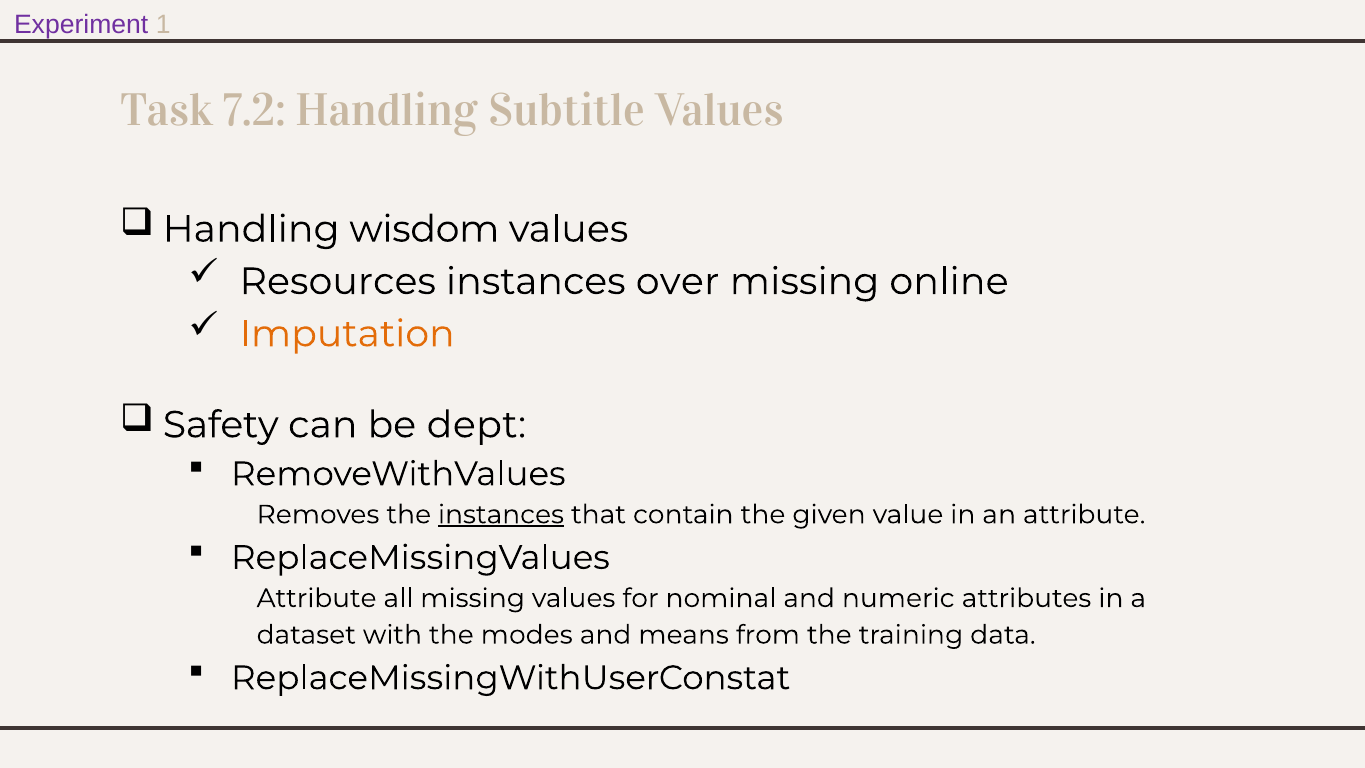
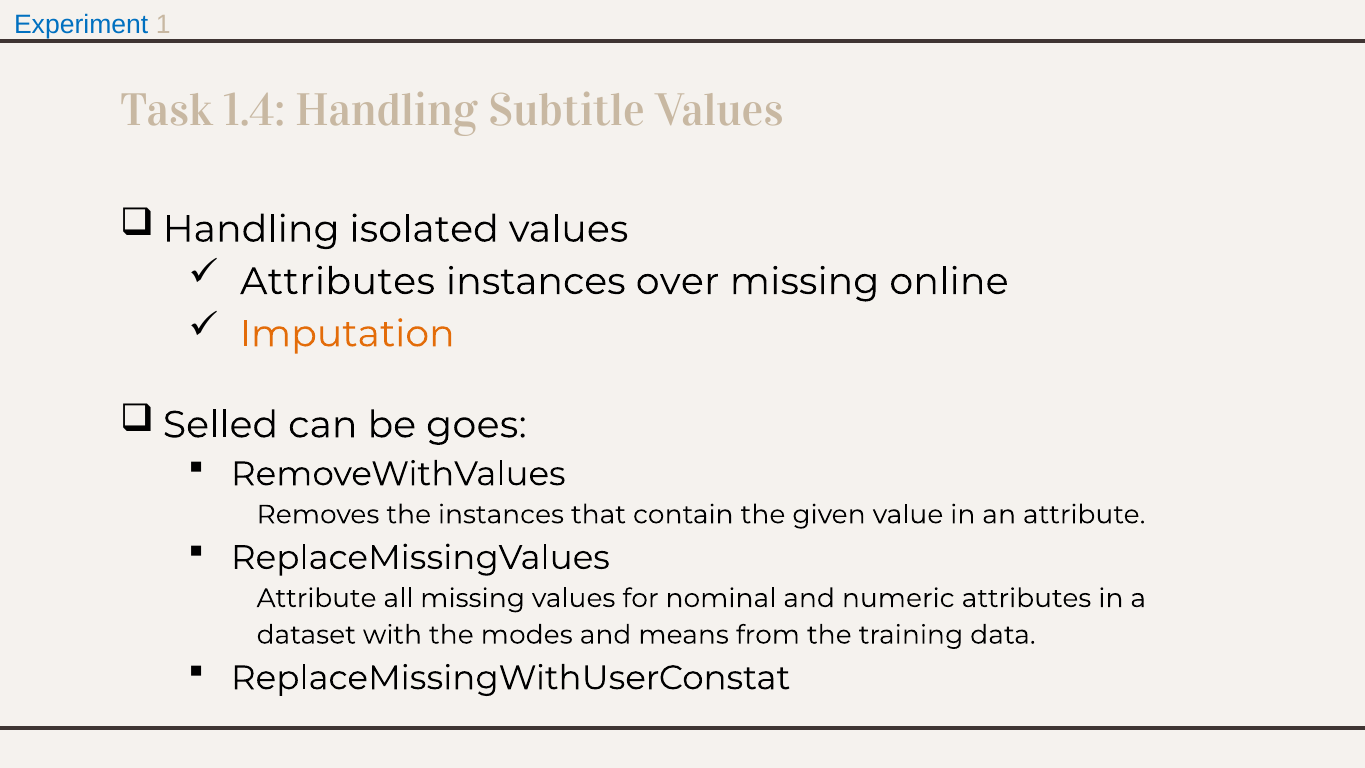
Experiment colour: purple -> blue (81, 25)
7.2: 7.2 -> 1.4 (254, 111)
wisdom: wisdom -> isolated (424, 229)
Resources: Resources -> Attributes (338, 281)
Safety: Safety -> Selled (220, 425)
dept: dept -> goes (476, 425)
instances underline: present -> none (501, 515)
